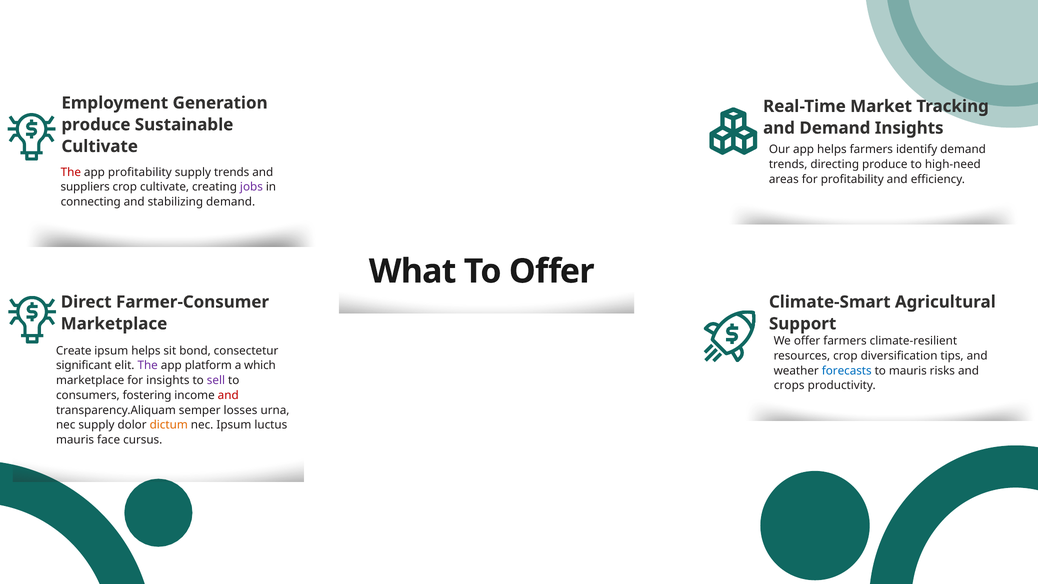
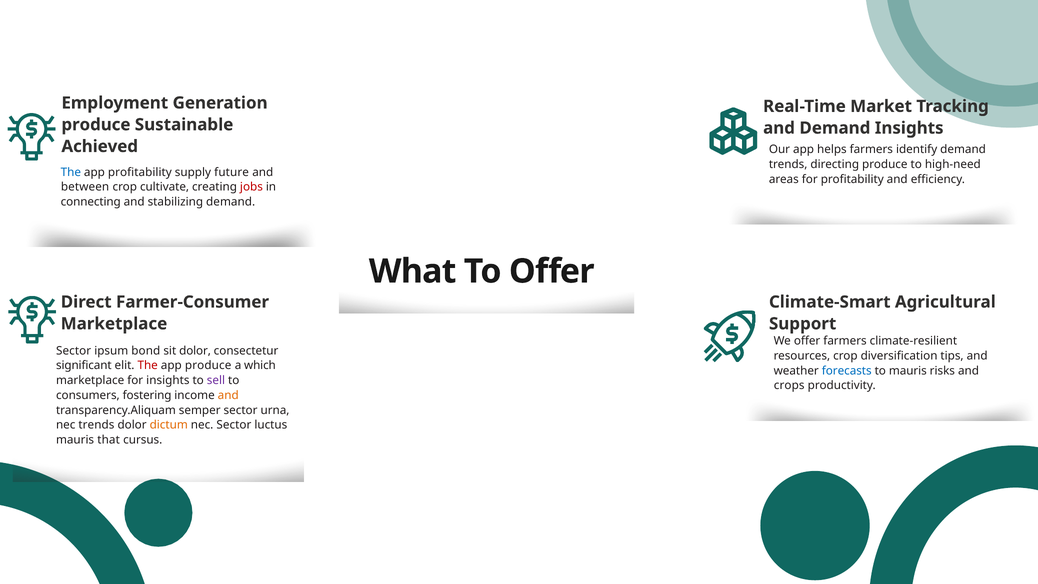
Cultivate: Cultivate -> Achieved (100, 146)
The colour: red -> blue (71, 172)
supply trends: trends -> future (232, 172)
suppliers: suppliers -> between (85, 187)
jobs colour: purple -> red (251, 187)
Create: Create -> Sector (74, 351)
ipsum helps: helps -> bond (146, 351)
sit bond: bond -> dolor (195, 351)
The colour: purple -> red (148, 366)
app platform: platform -> produce (208, 366)
and colour: red -> orange (228, 395)
semper losses: losses -> sector (241, 410)
nec supply: supply -> trends (96, 425)
nec Ipsum: Ipsum -> Sector (234, 425)
face: face -> that (109, 440)
